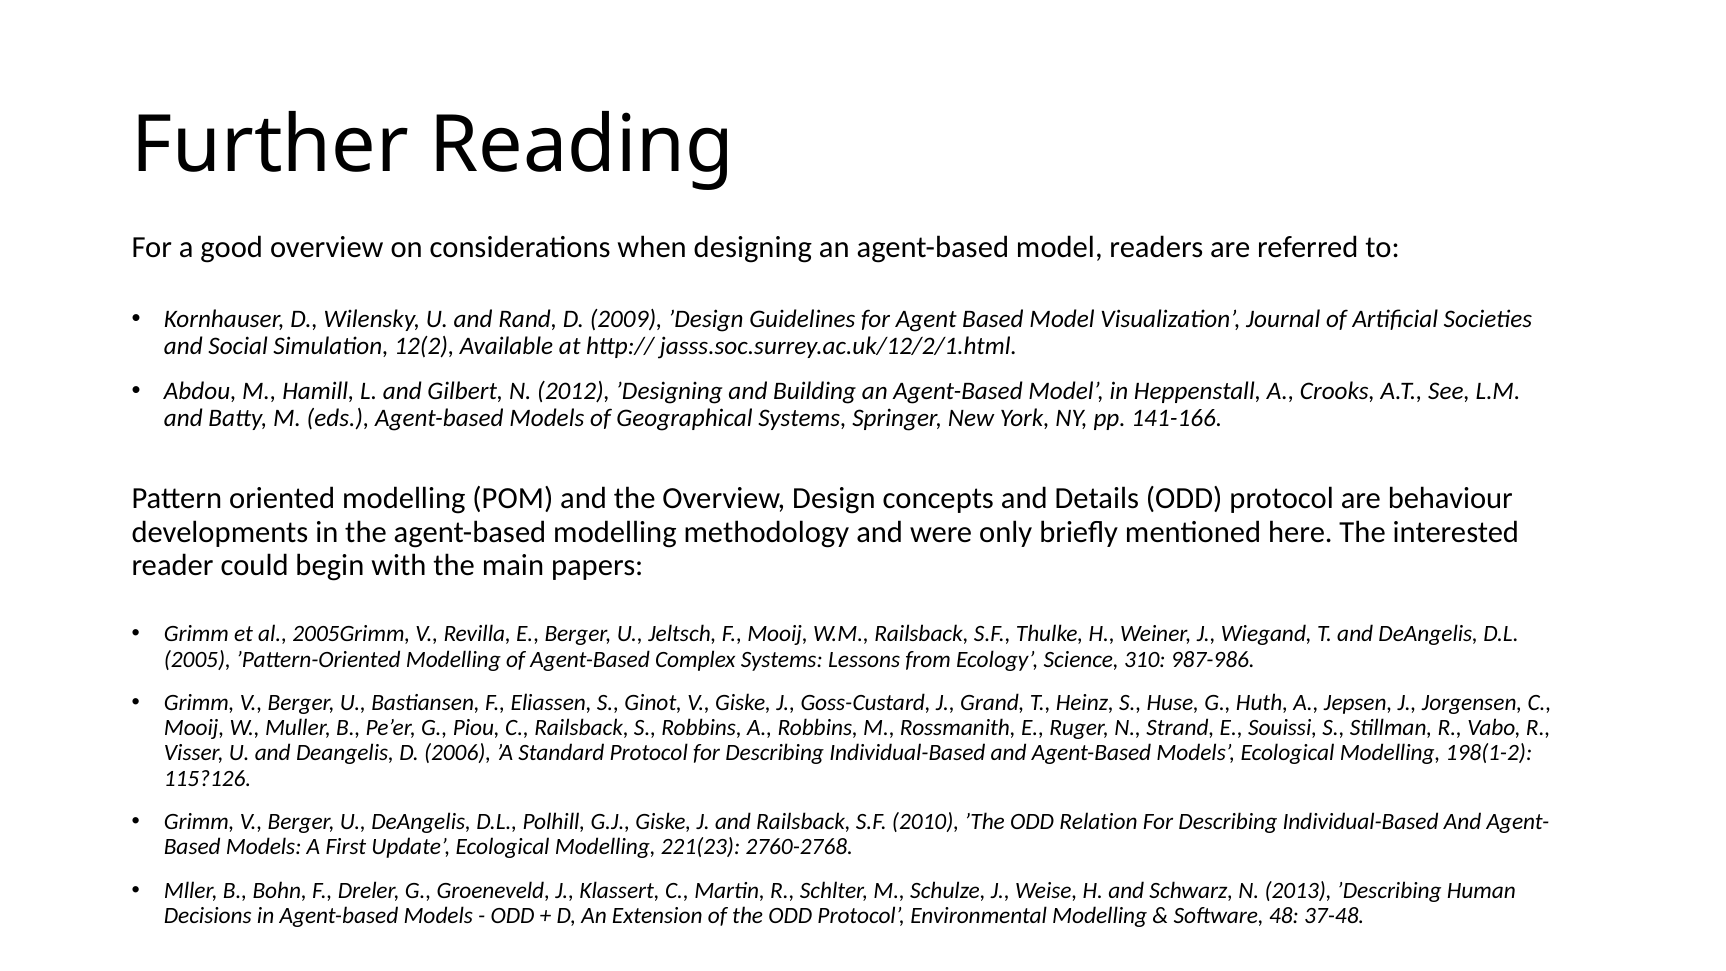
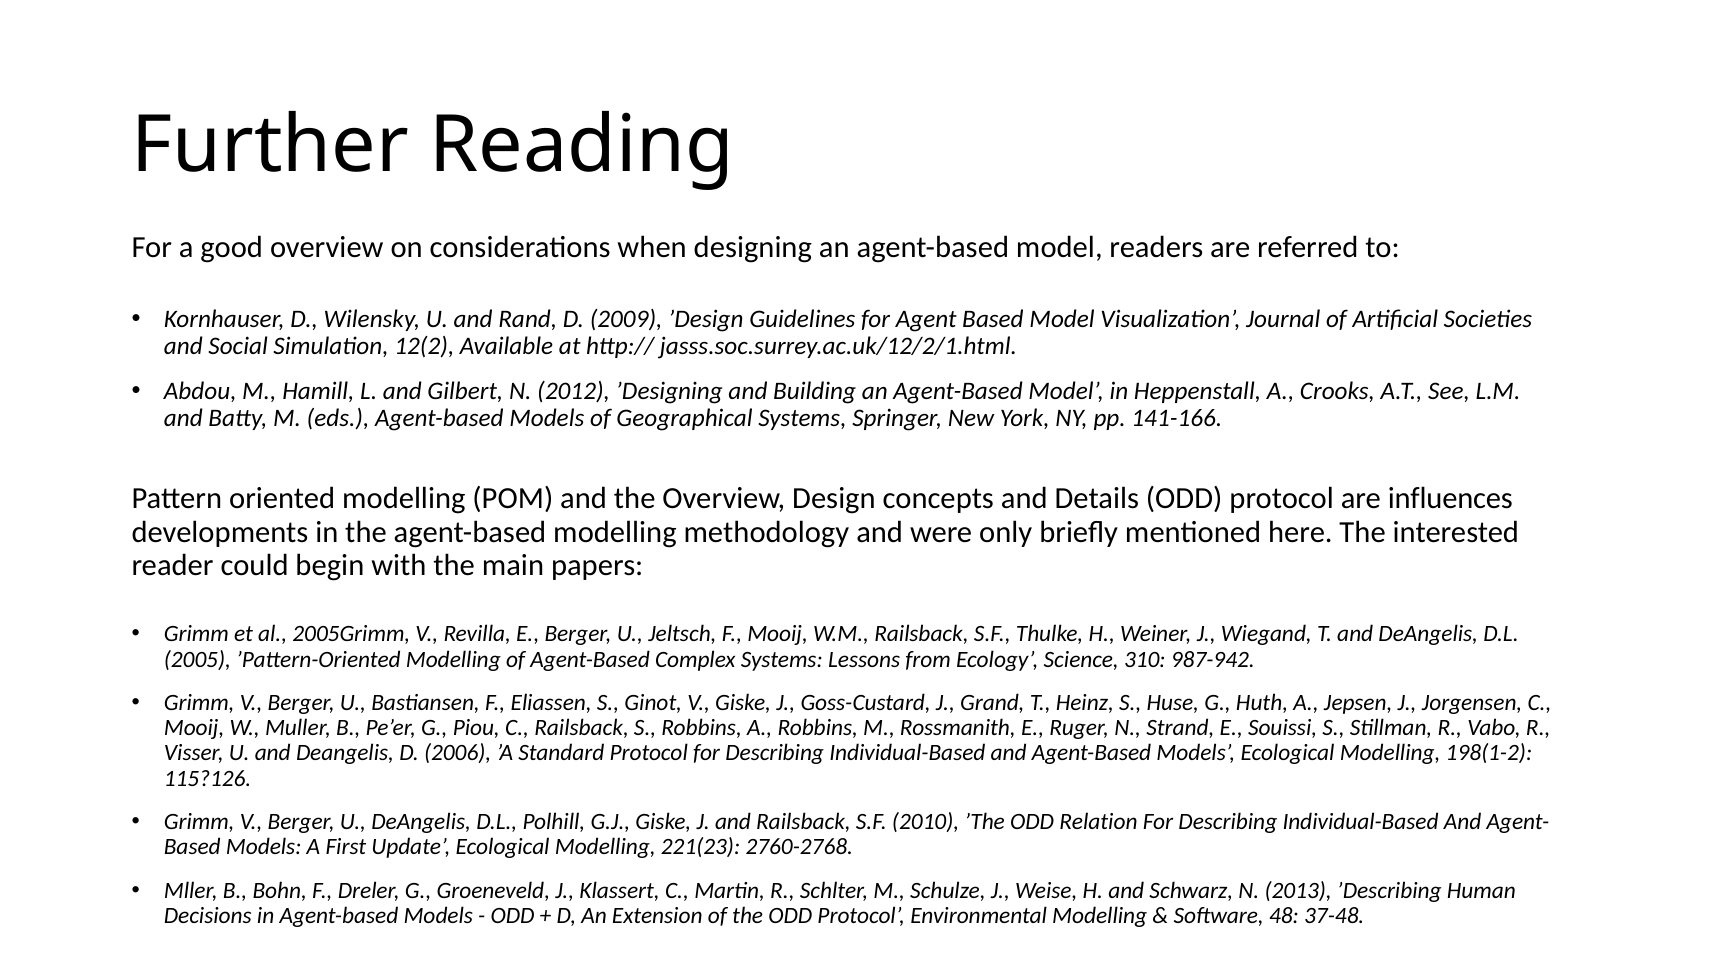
behaviour: behaviour -> influences (1450, 499)
987-986: 987-986 -> 987-942 (1213, 659)
